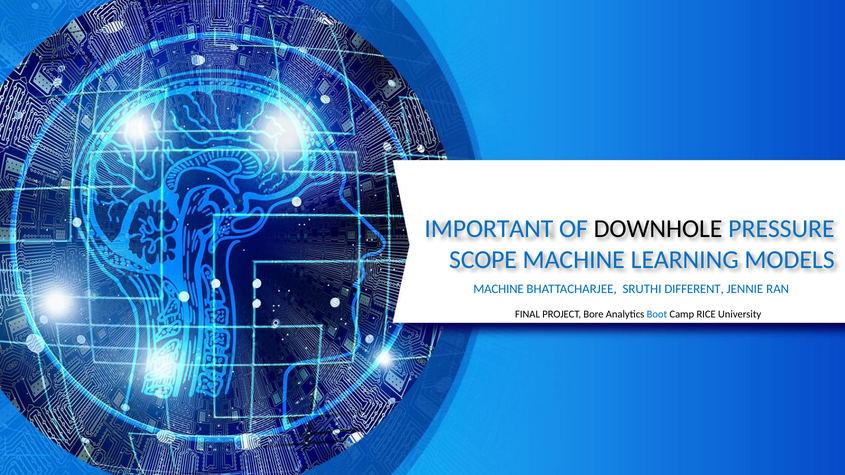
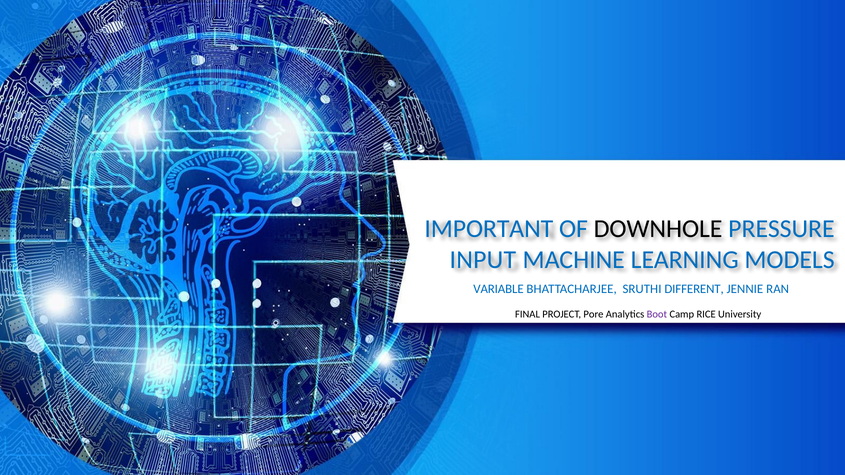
SCOPE: SCOPE -> INPUT (483, 260)
MACHINE: MACHINE -> VARIABLE (499, 289)
Bore: Bore -> Pore (593, 315)
Boot colour: blue -> purple (657, 315)
